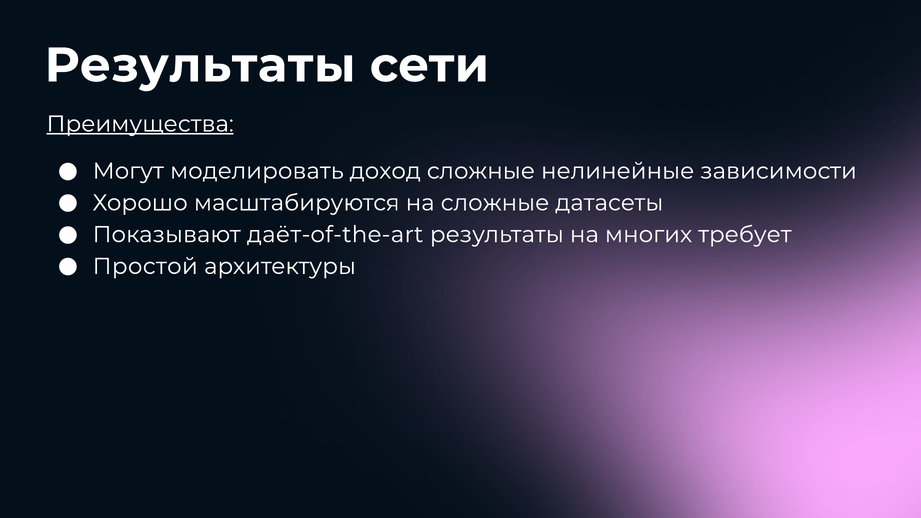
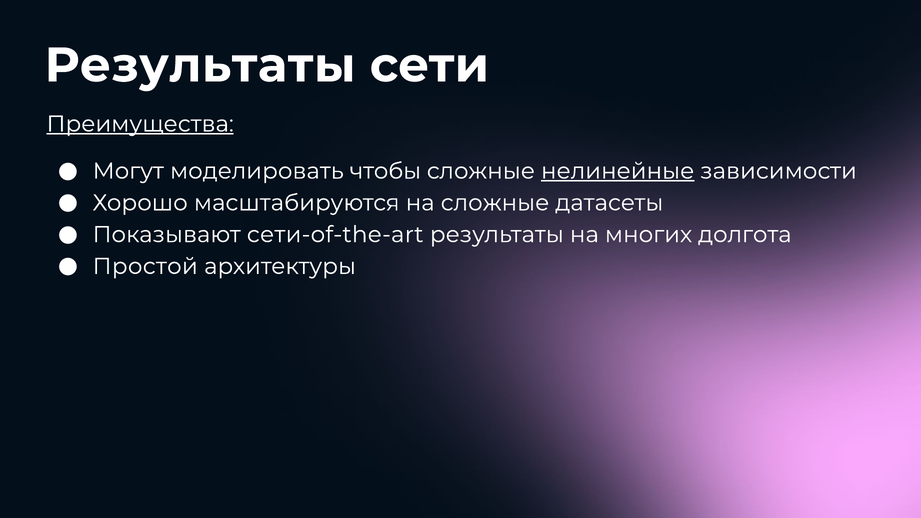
доход: доход -> чтобы (385, 171)
нелинейные underline: none -> present (618, 171)
даёт-of-the-art: даёт-of-the-art -> сети-of-the-art (335, 235)
требует: требует -> долгота (745, 235)
